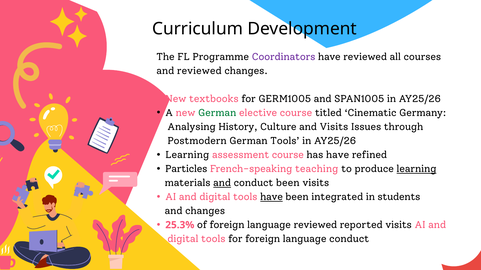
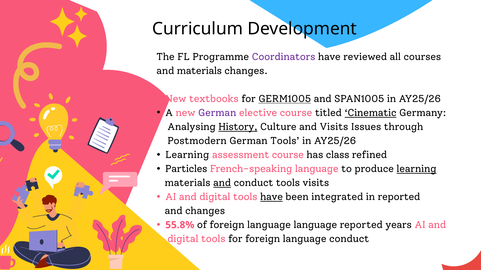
and reviewed: reviewed -> materials (199, 71)
GERM1005 underline: none -> present (285, 99)
German colour: green -> purple (217, 113)
Cinematic underline: none -> present (371, 113)
History underline: none -> present (238, 127)
has have: have -> class (338, 155)
French-speaking teaching: teaching -> language (317, 169)
conduct been: been -> tools (288, 183)
in students: students -> reported (399, 197)
25.3%: 25.3% -> 55.8% (180, 225)
language reviewed: reviewed -> language (315, 225)
reported visits: visits -> years (399, 225)
